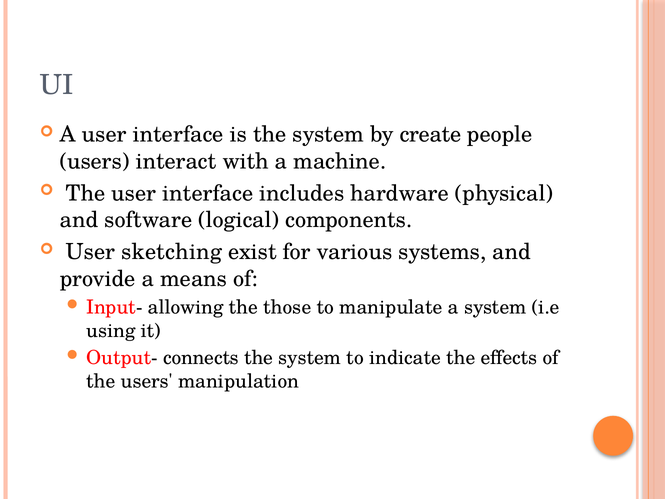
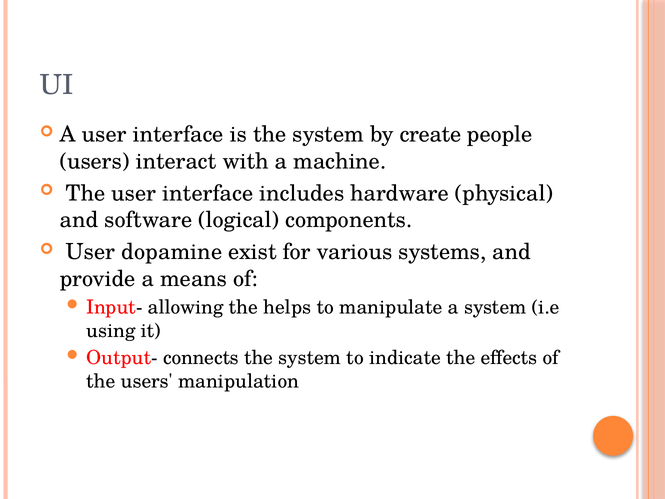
sketching: sketching -> dopamine (172, 252)
those: those -> helps (287, 307)
